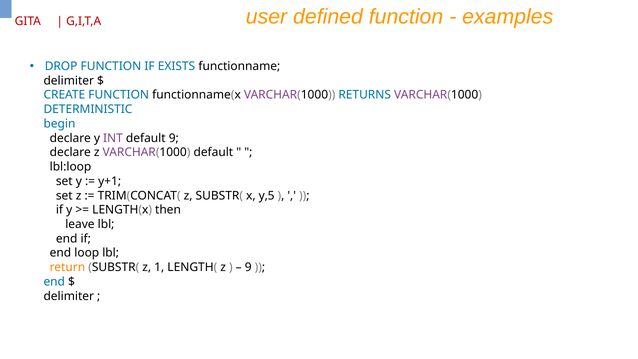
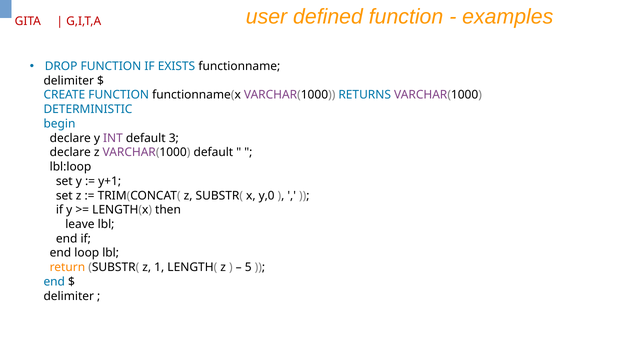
default 9: 9 -> 3 (174, 138)
y,5: y,5 -> y,0 (267, 195)
9: 9 -> 5 (248, 267)
